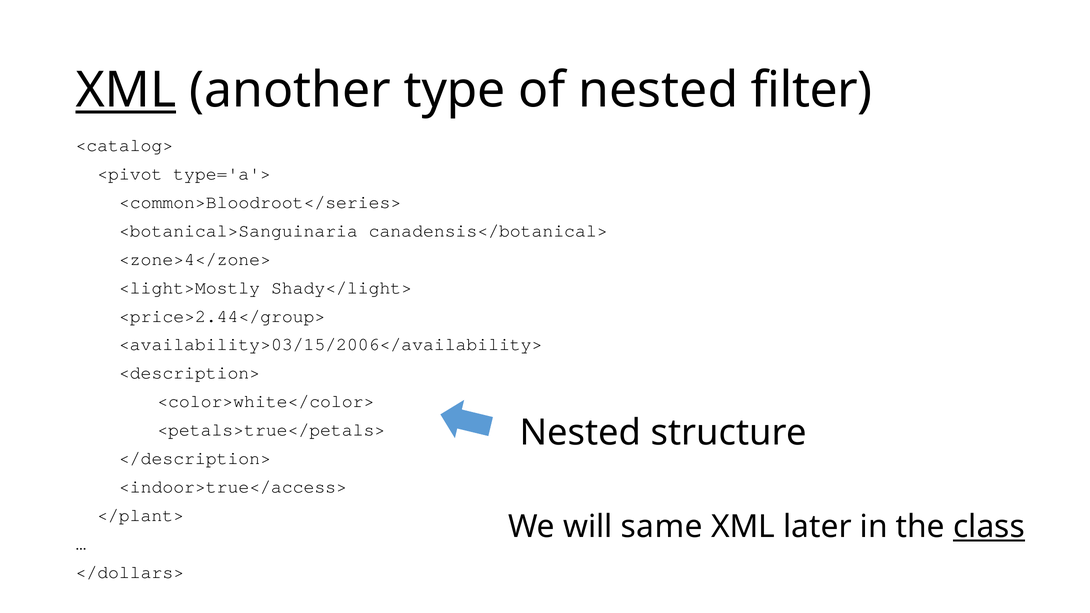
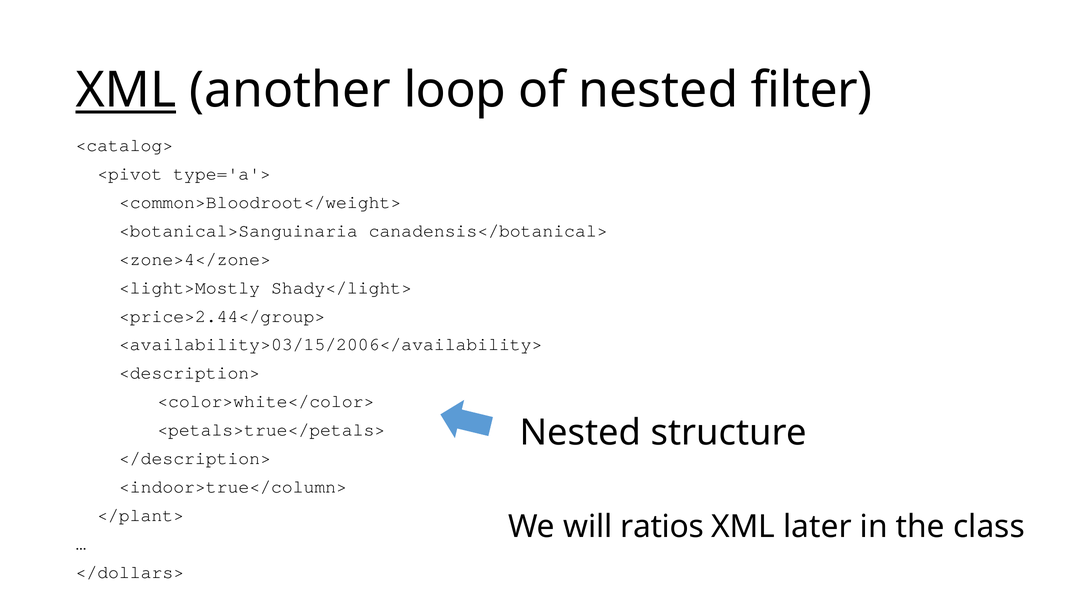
type: type -> loop (455, 91)
<common>Bloodroot</series>: <common>Bloodroot</series> -> <common>Bloodroot</weight> (260, 202)
<indoor>true</access>: <indoor>true</access> -> <indoor>true</column> (233, 487)
same: same -> ratios (662, 527)
class underline: present -> none (989, 527)
